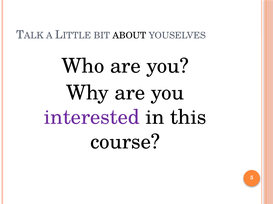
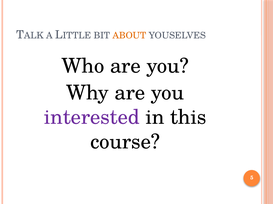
ABOUT colour: black -> orange (129, 36)
